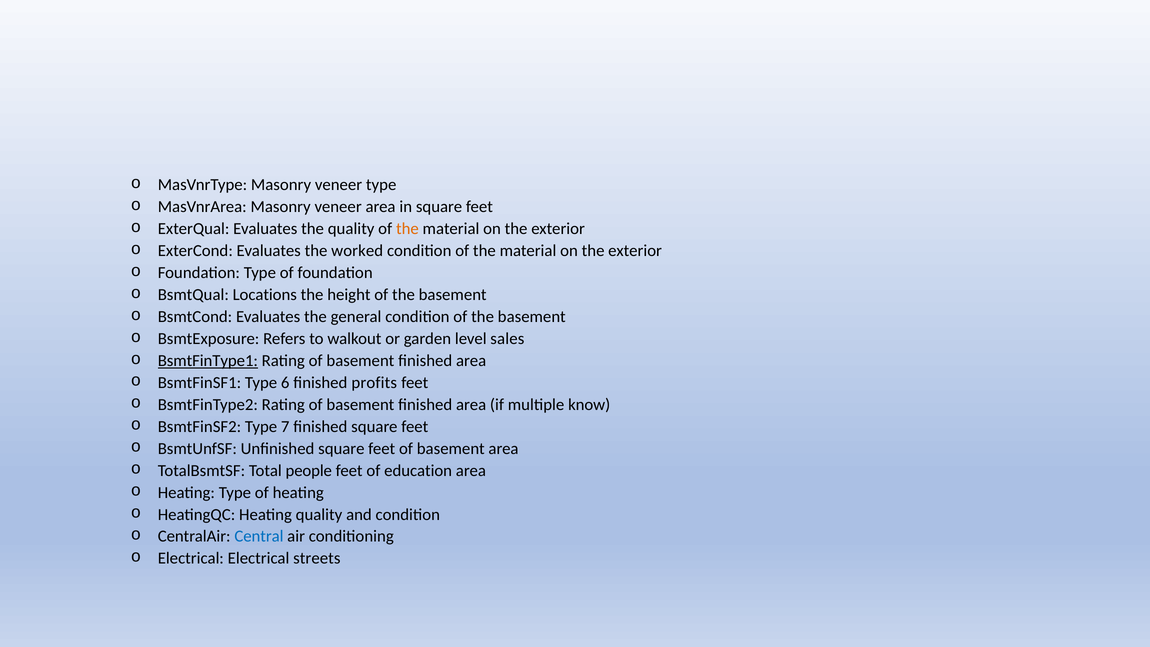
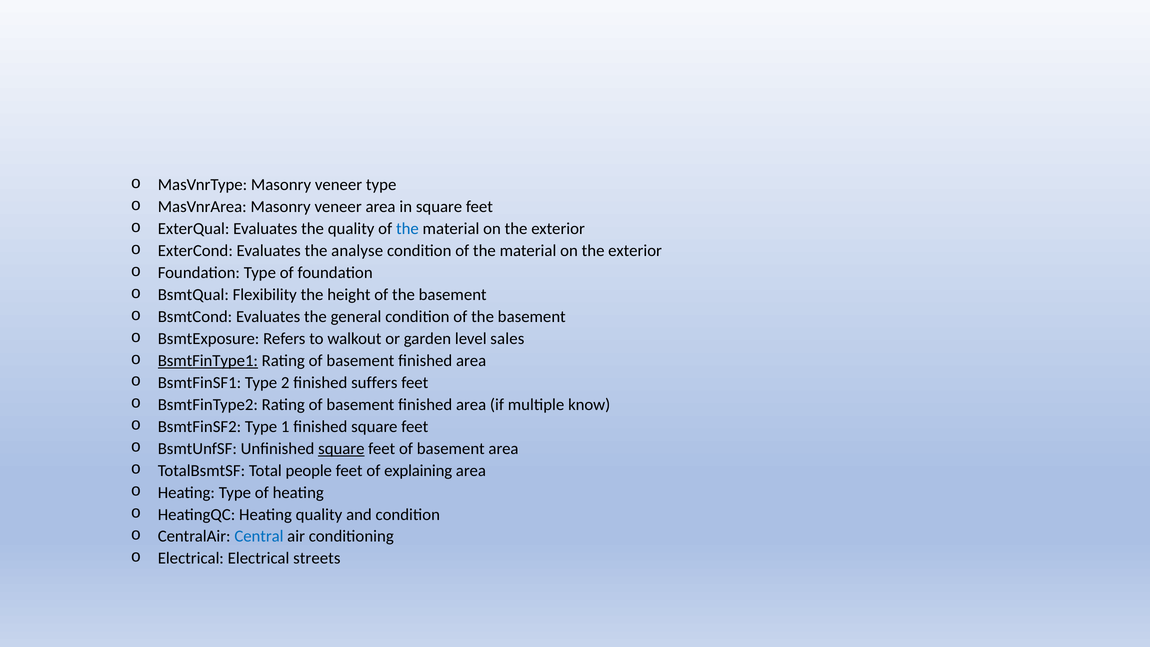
the colour: orange -> blue (407, 229)
worked: worked -> analyse (357, 251)
Locations: Locations -> Flexibility (265, 295)
6: 6 -> 2 (285, 383)
profits: profits -> suffers (374, 383)
7: 7 -> 1 (285, 426)
square underline: none -> present (341, 448)
education: education -> explaining (418, 470)
